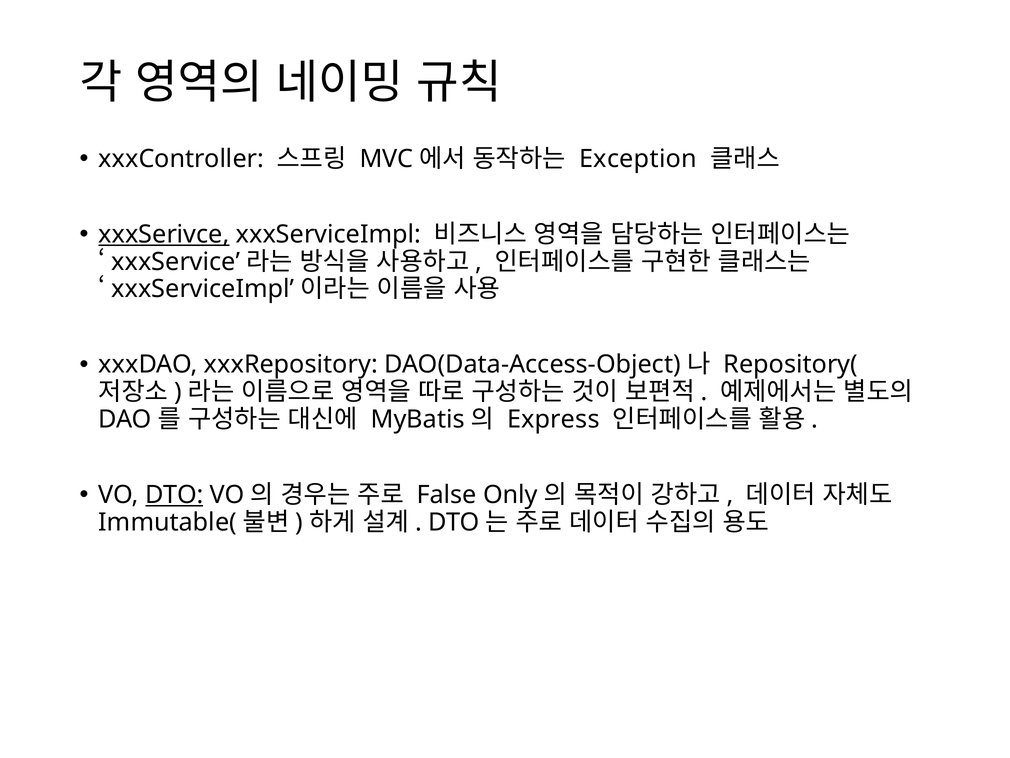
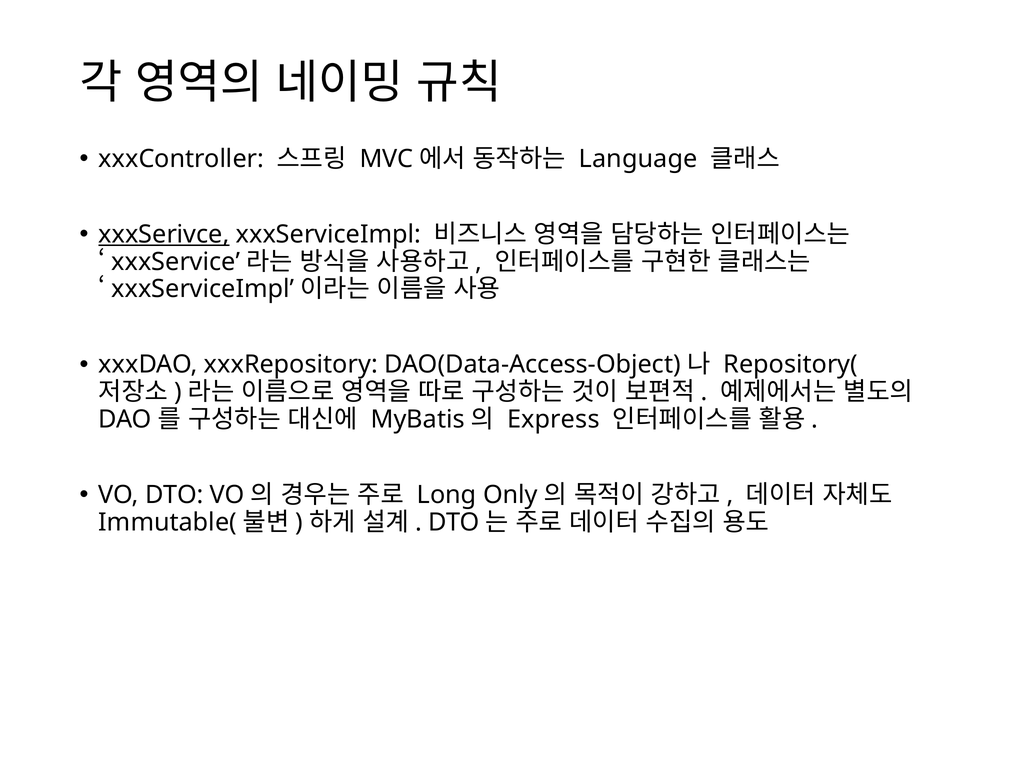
Exception: Exception -> Language (638, 159)
DTO underline: present -> none (174, 495)
False: False -> Long (447, 495)
